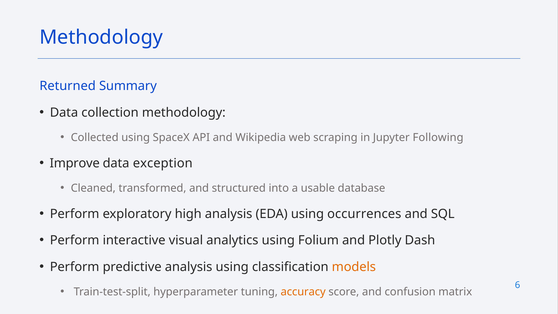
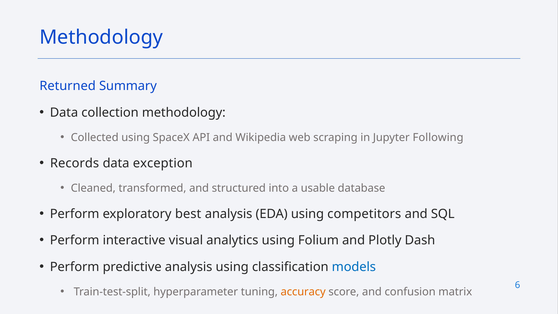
Improve: Improve -> Records (75, 163)
high: high -> best (188, 214)
occurrences: occurrences -> competitors (364, 214)
models colour: orange -> blue (354, 267)
